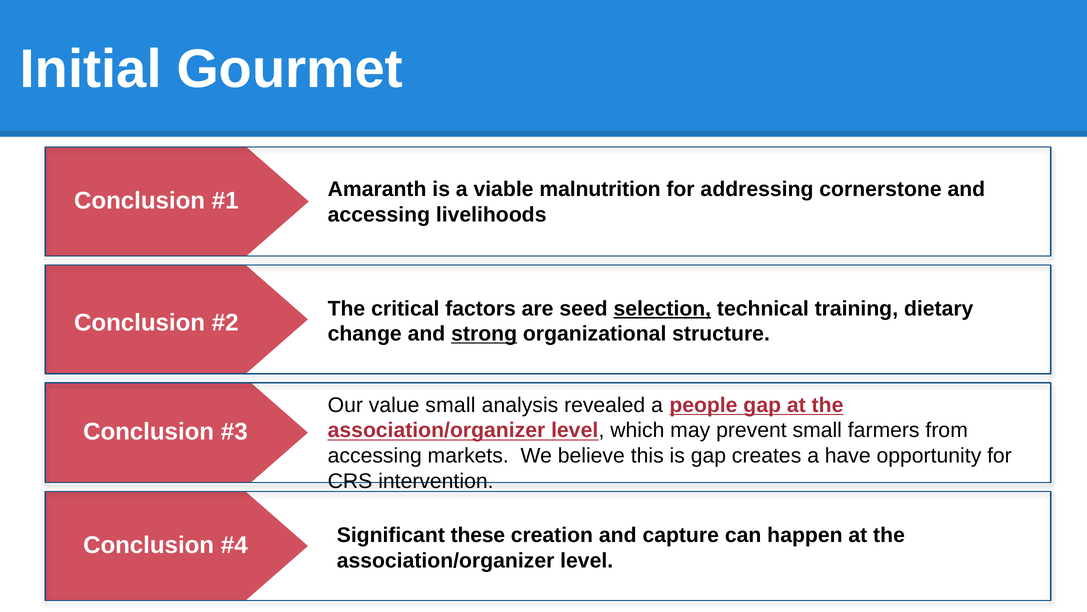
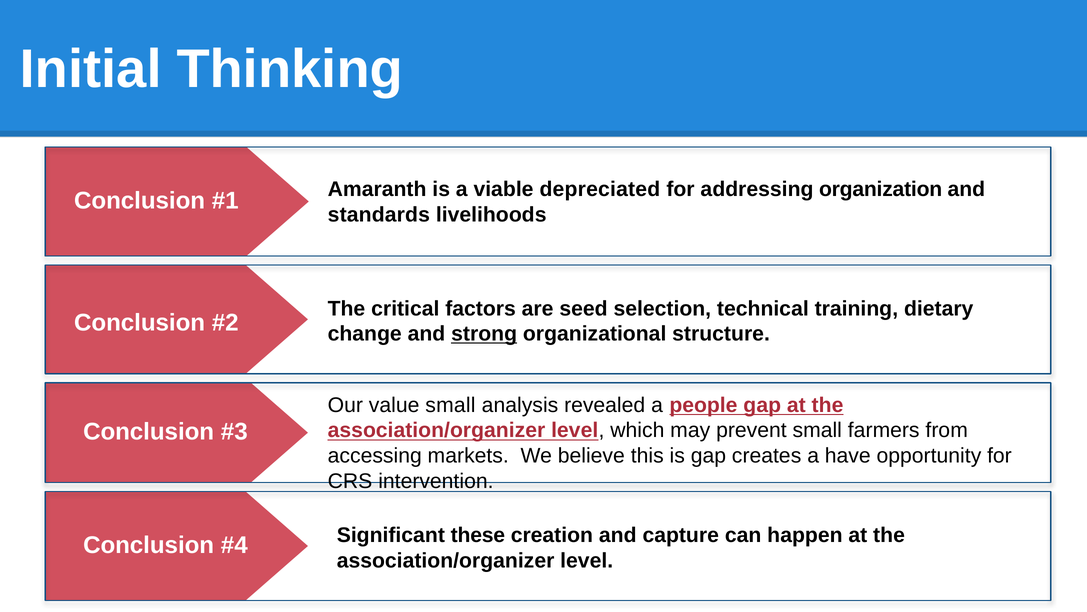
Gourmet: Gourmet -> Thinking (290, 69)
malnutrition: malnutrition -> depreciated (600, 189)
cornerstone: cornerstone -> organization (881, 189)
accessing: accessing -> standards (379, 215)
selection underline: present -> none (662, 308)
